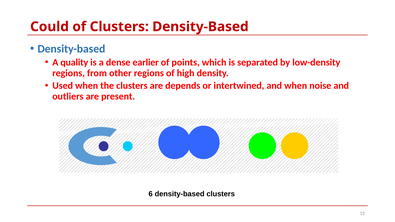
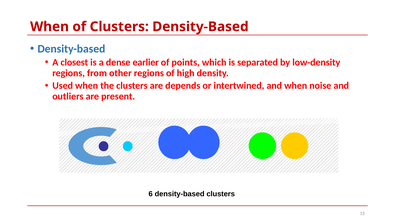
Could: Could -> When (50, 27)
quality: quality -> closest (74, 62)
